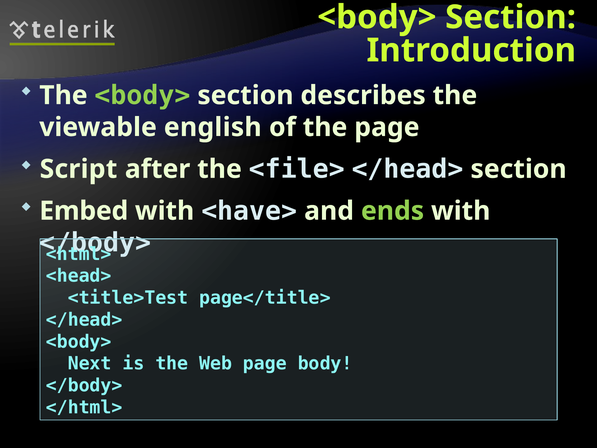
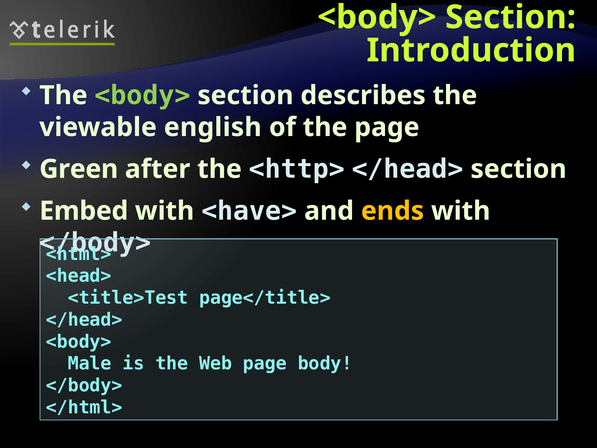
Script: Script -> Green (79, 169)
<file>: <file> -> <http> (297, 169)
ends colour: light green -> yellow (393, 211)
Next: Next -> Male (90, 363)
